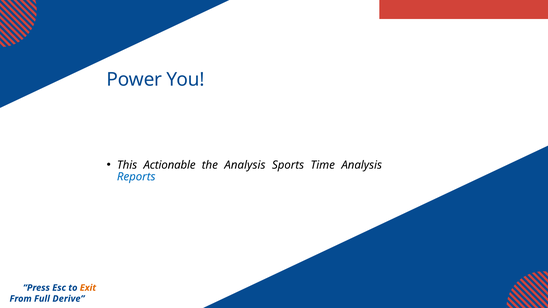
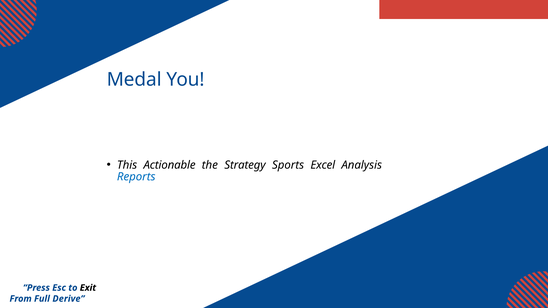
Power: Power -> Medal (134, 80)
the Analysis: Analysis -> Strategy (245, 165)
Time: Time -> Excel (323, 165)
Exit colour: orange -> black (88, 288)
